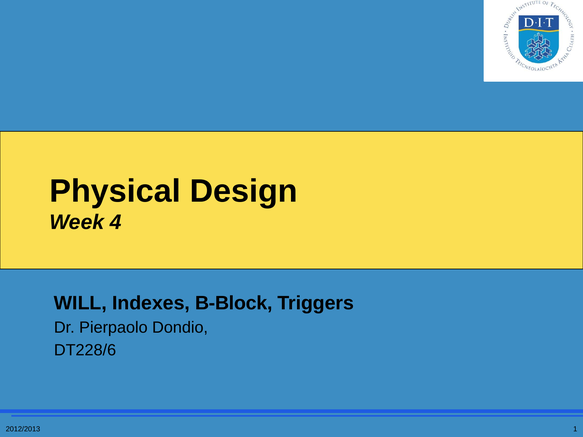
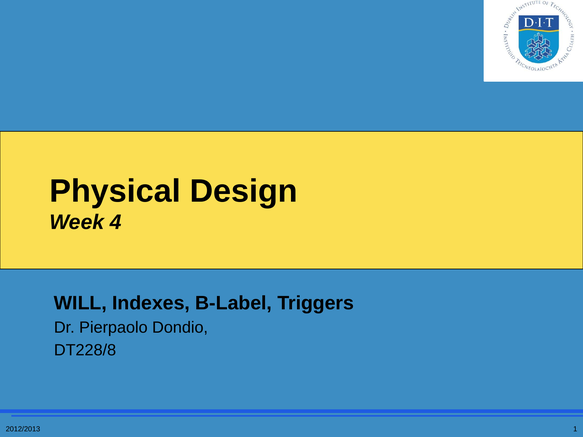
B-Block: B-Block -> B-Label (234, 303)
DT228/6: DT228/6 -> DT228/8 (85, 350)
